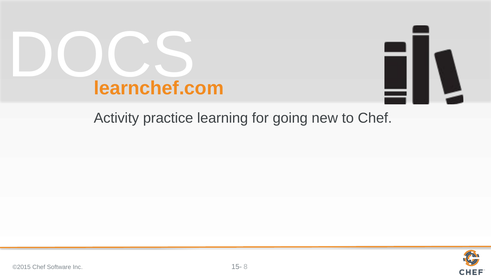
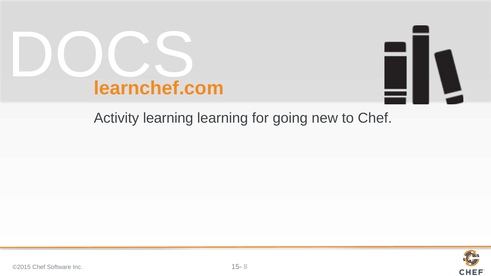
Activity practice: practice -> learning (168, 118)
